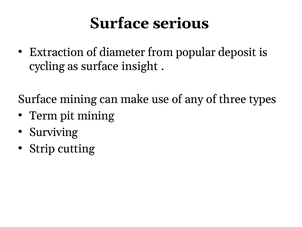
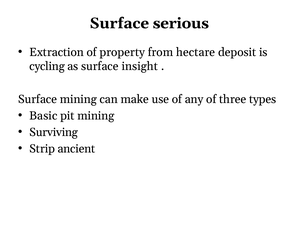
diameter: diameter -> property (122, 52)
popular: popular -> hectare (196, 52)
Term: Term -> Basic (43, 115)
cutting: cutting -> ancient (76, 148)
